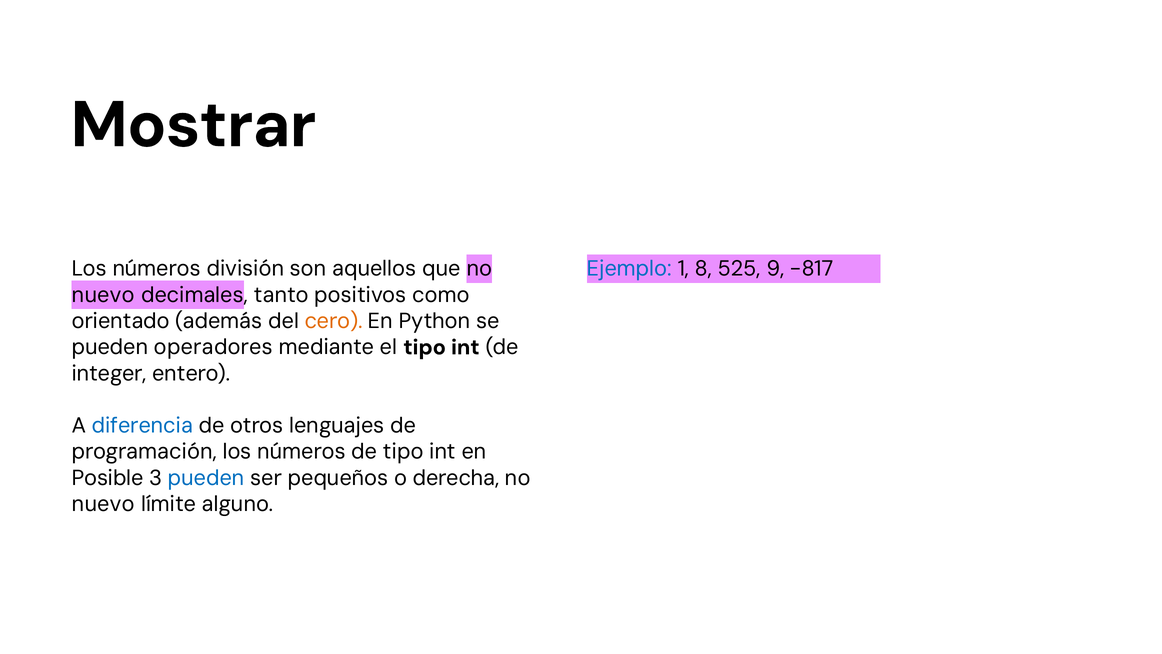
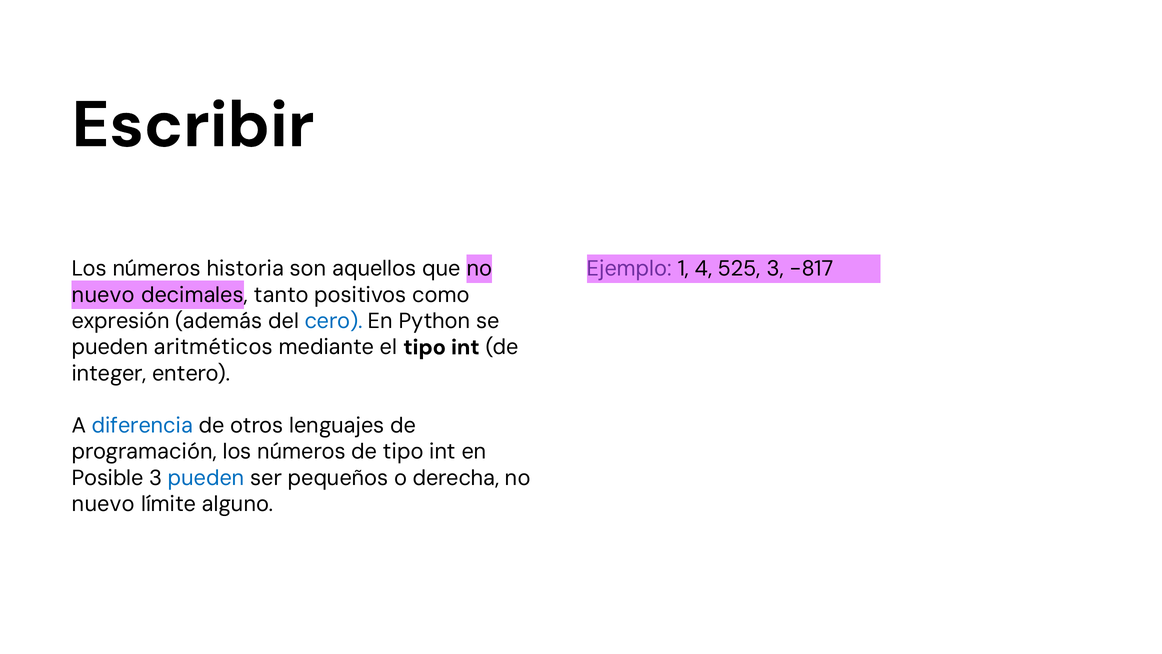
Mostrar: Mostrar -> Escribir (193, 125)
división: división -> historia (245, 269)
Ejemplo colour: blue -> purple (629, 269)
8: 8 -> 4 (704, 269)
525 9: 9 -> 3 (775, 269)
orientado: orientado -> expresión (121, 321)
cero colour: orange -> blue (334, 321)
operadores: operadores -> aritméticos (213, 347)
